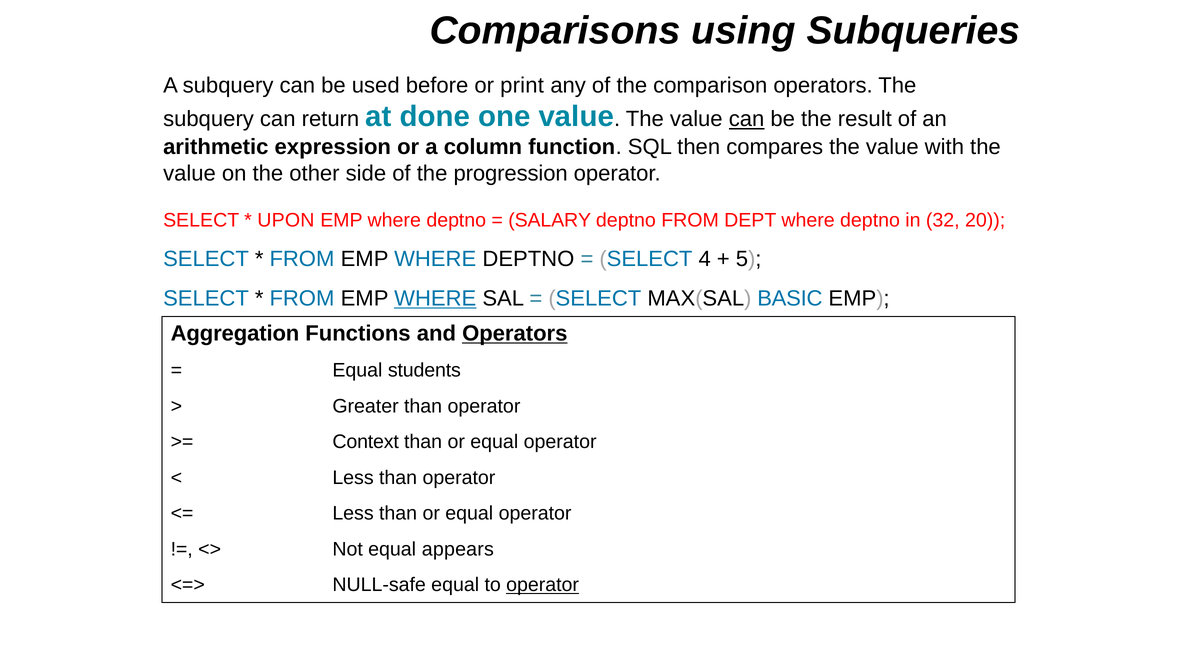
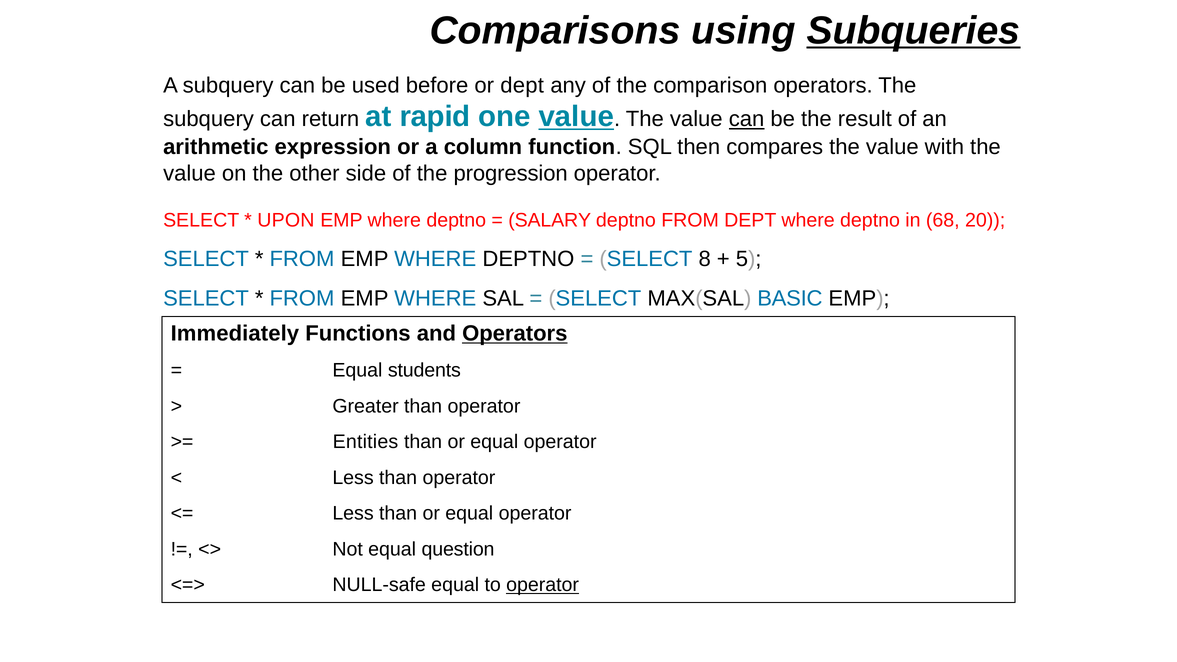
Subqueries underline: none -> present (914, 31)
or print: print -> dept (522, 85)
done: done -> rapid (435, 117)
value underline: none -> present (576, 117)
32: 32 -> 68 (943, 221)
4: 4 -> 8 (705, 259)
WHERE underline: present -> none (435, 299)
Aggregation: Aggregation -> Immediately (235, 334)
Context: Context -> Entities (365, 442)
appears: appears -> question (458, 549)
